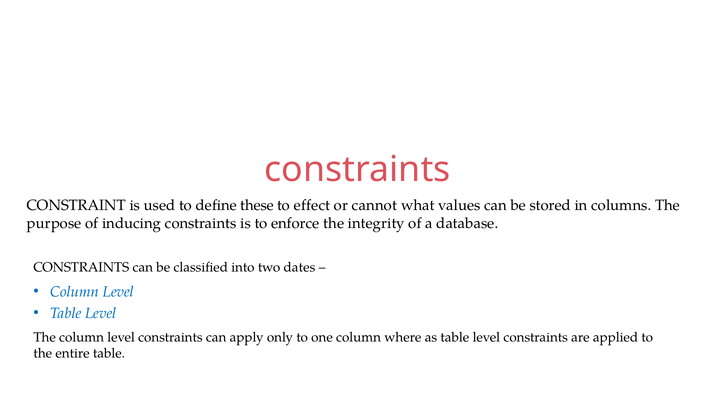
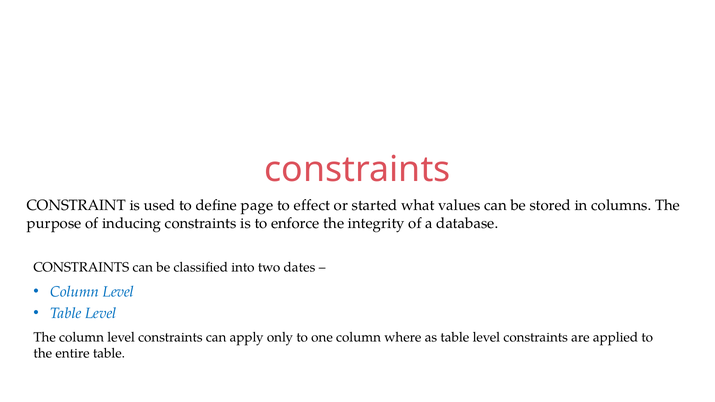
these: these -> page (257, 205)
cannot: cannot -> started (375, 205)
